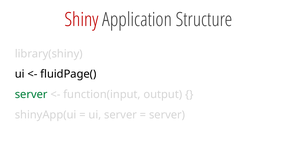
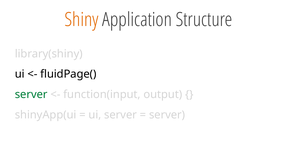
Shiny colour: red -> orange (82, 20)
